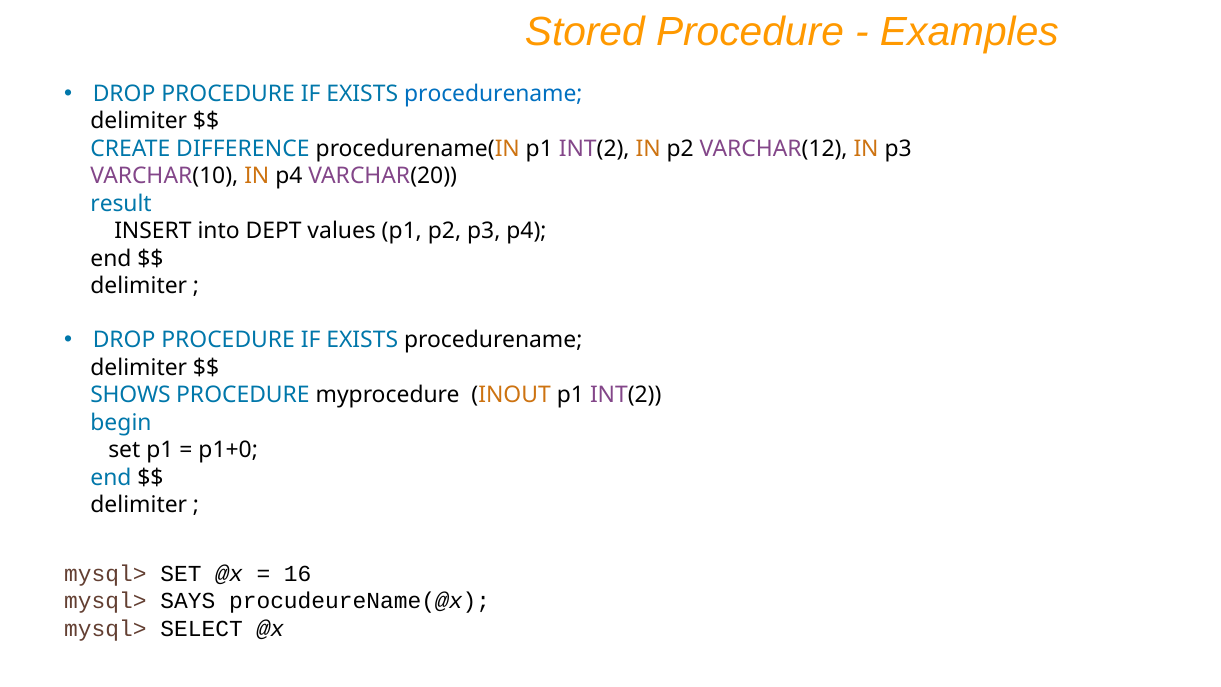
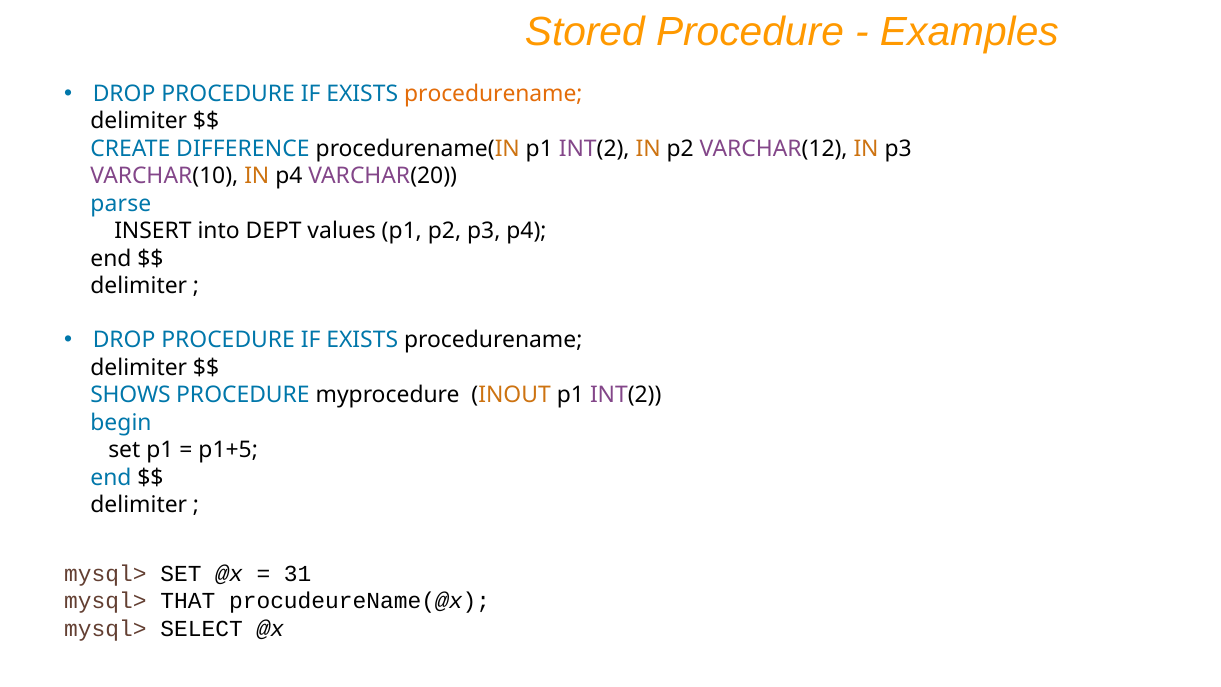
procedurename colour: blue -> orange (493, 94)
result: result -> parse (121, 204)
p1+0: p1+0 -> p1+5 (228, 450)
16: 16 -> 31 (298, 574)
SAYS: SAYS -> THAT (188, 601)
